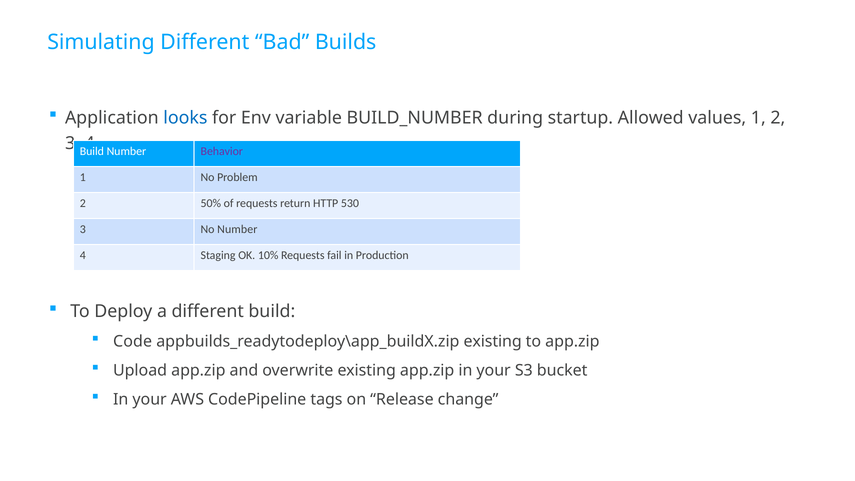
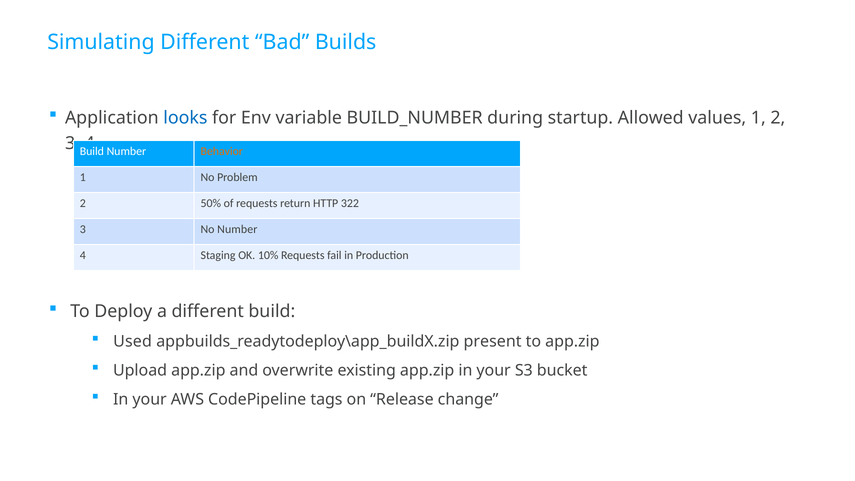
Behavior colour: purple -> orange (222, 151)
530: 530 -> 322 (350, 203)
Code: Code -> Used (133, 341)
appbuilds_readytodeploy\app_buildX.zip existing: existing -> present (493, 341)
